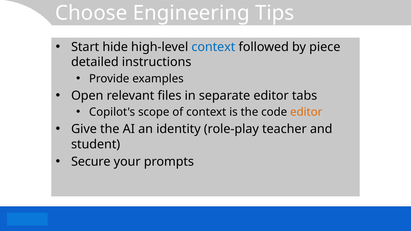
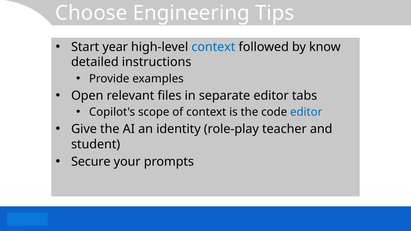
hide: hide -> year (115, 47)
piece: piece -> know (325, 47)
editor colour: orange -> blue (306, 112)
